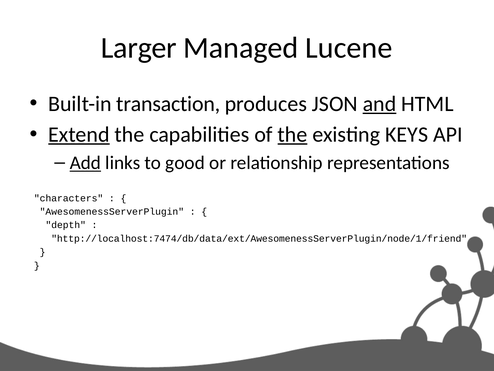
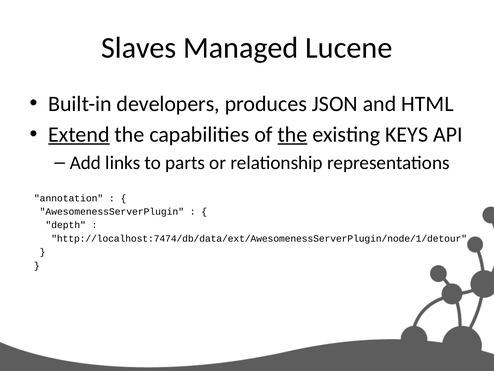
Larger: Larger -> Slaves (139, 48)
transaction: transaction -> developers (168, 104)
and underline: present -> none (379, 104)
Add underline: present -> none (85, 163)
good: good -> parts (185, 163)
characters: characters -> annotation (69, 198)
http://localhost:7474/db/data/ext/AwesomenessServerPlugin/node/1/friend: http://localhost:7474/db/data/ext/AwesomenessServerPlugin/node/1/friend -> http://localhost:7474/db/data/ext/AwesomenessServerPlugin/node/1/detour (259, 238)
